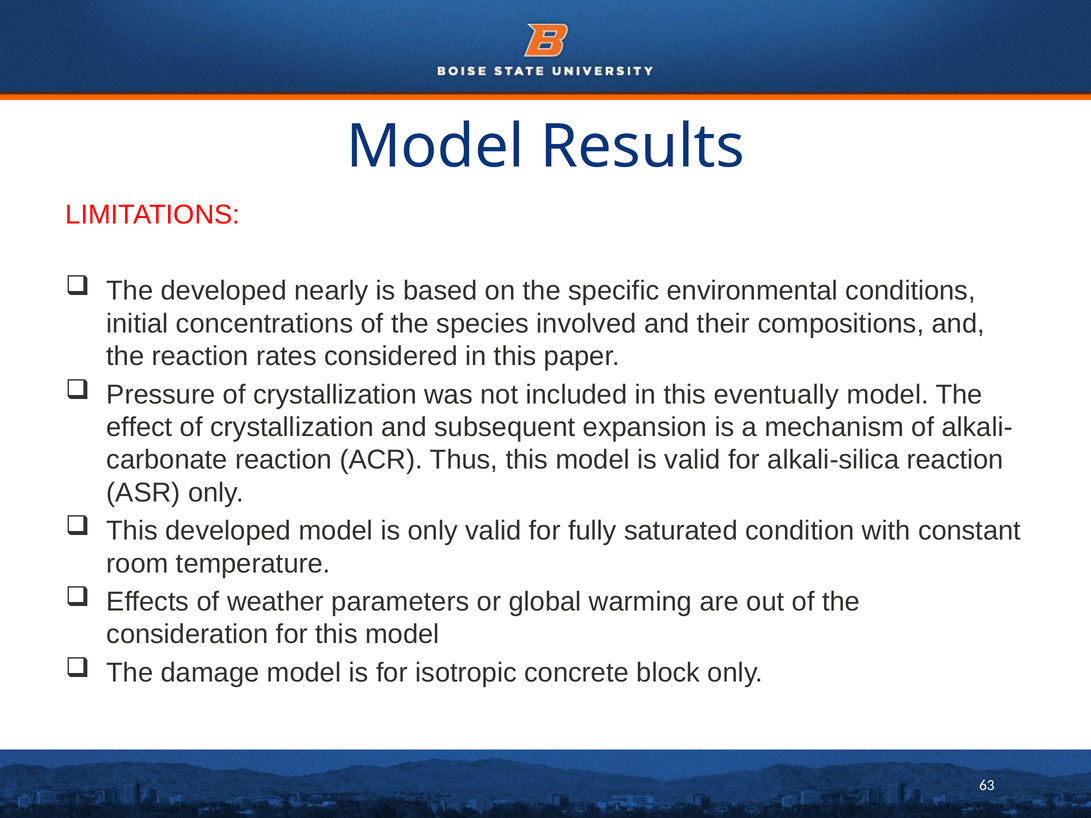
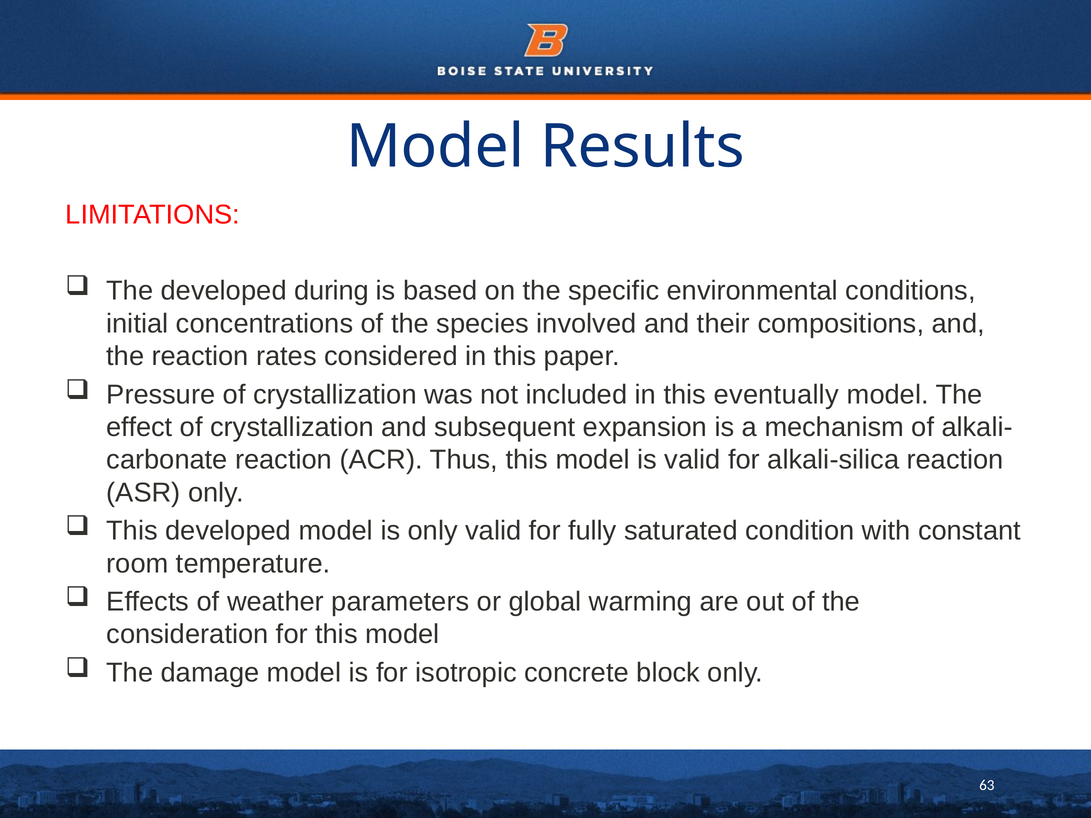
nearly: nearly -> during (331, 291)
